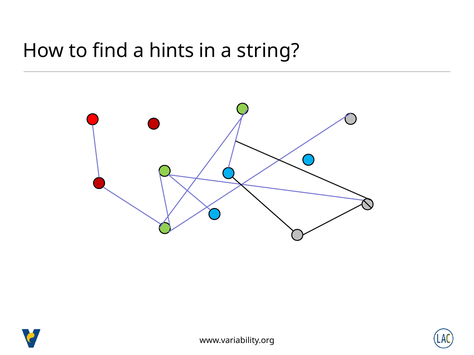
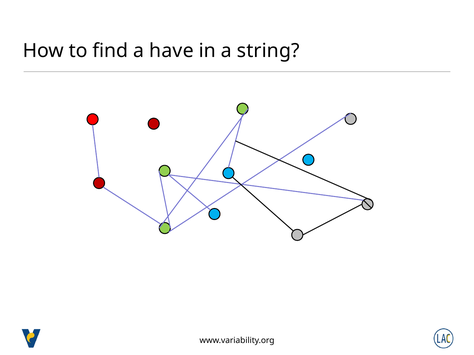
hints: hints -> have (171, 51)
